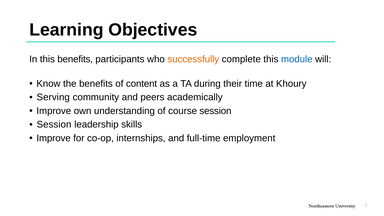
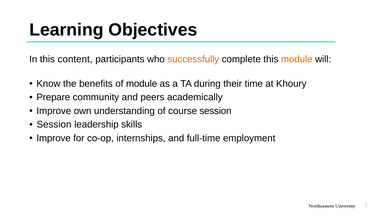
this benefits: benefits -> content (75, 59)
module colour: blue -> orange (297, 59)
of content: content -> module (142, 84)
Serving: Serving -> Prepare (53, 97)
